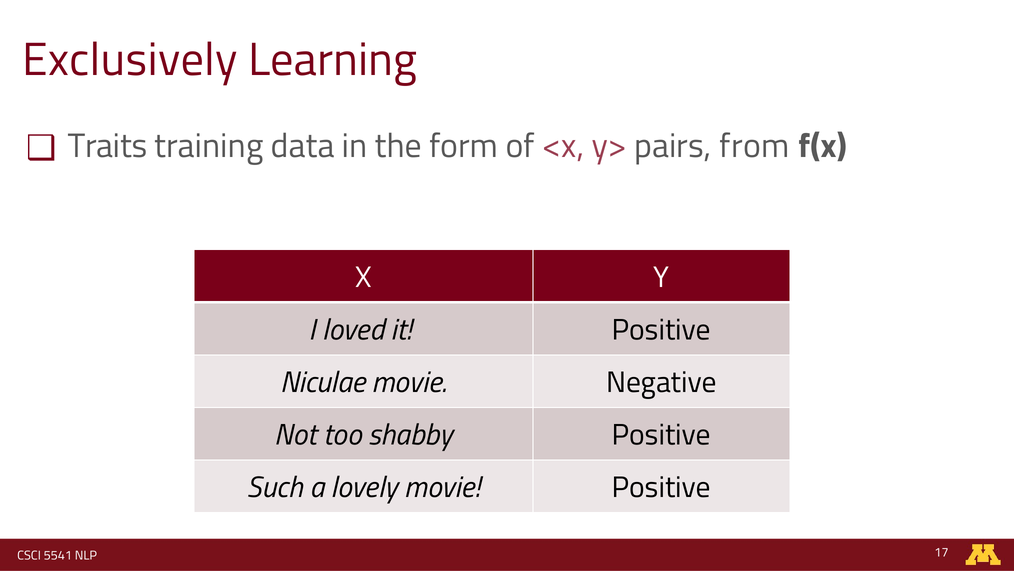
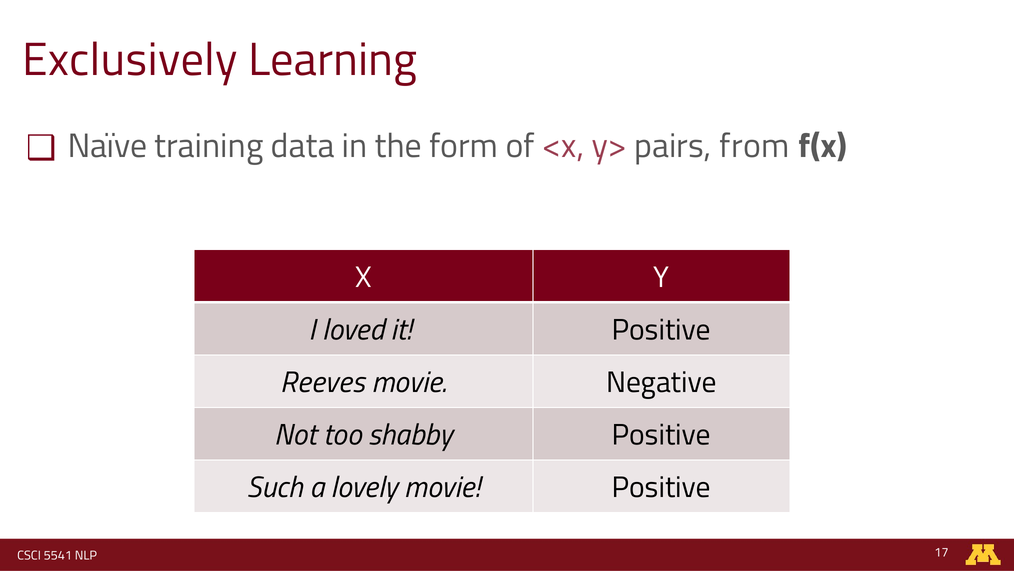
Traits: Traits -> Naïve (107, 146)
Niculae: Niculae -> Reeves (323, 382)
